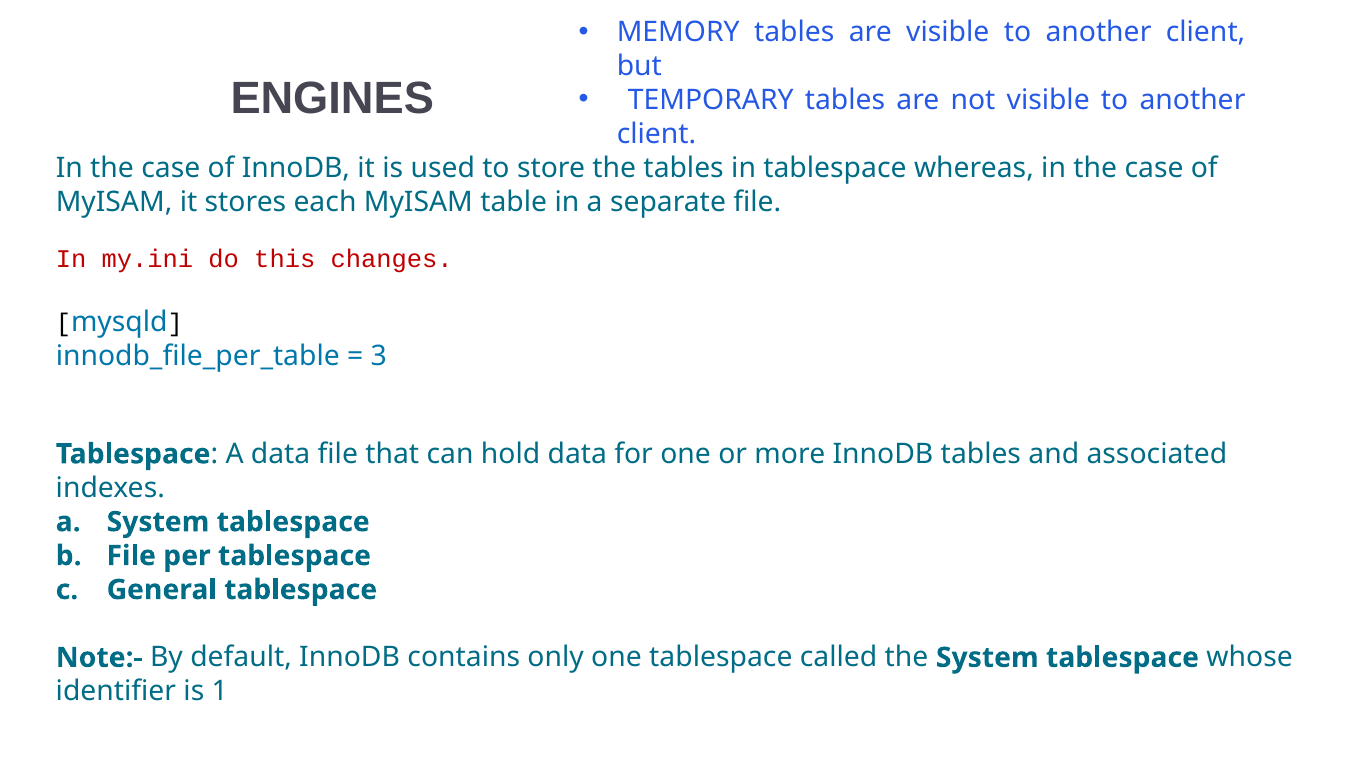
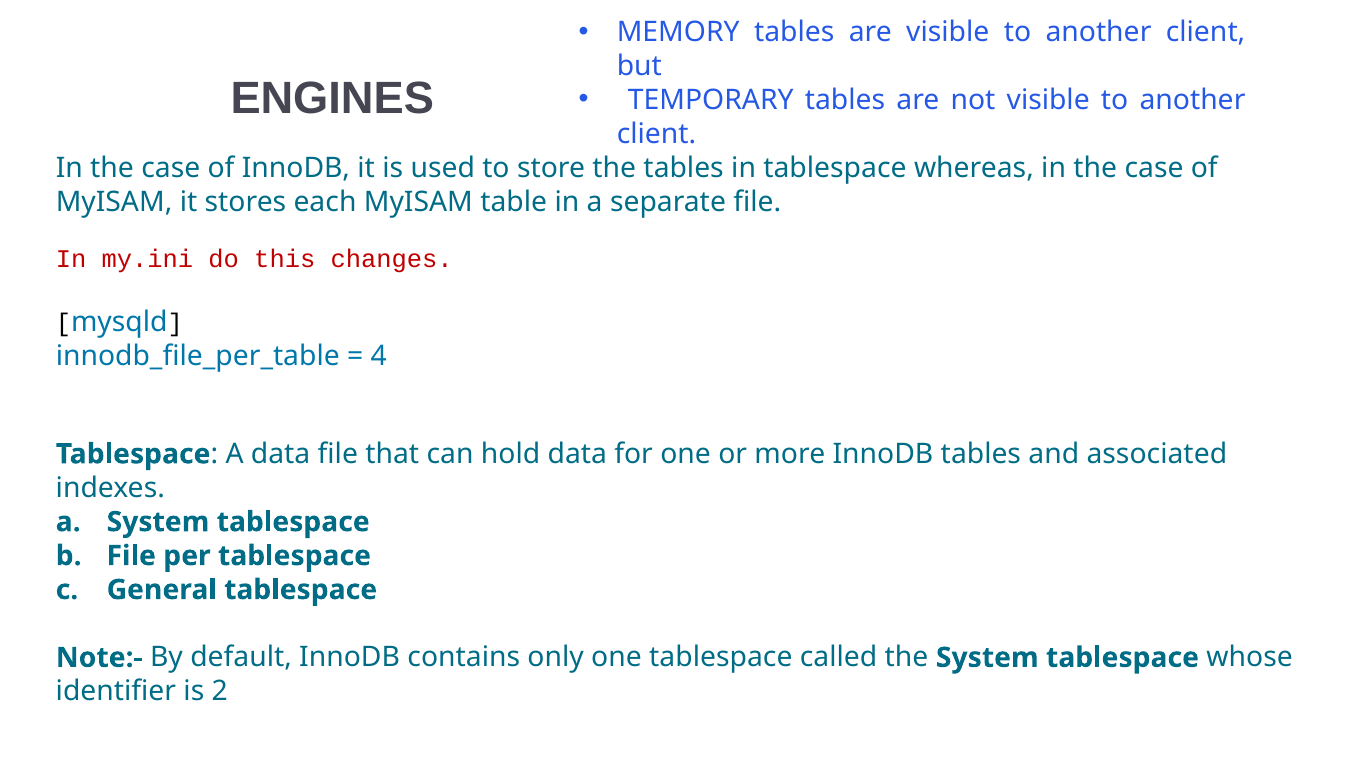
3: 3 -> 4 (379, 356)
1: 1 -> 2 (220, 692)
